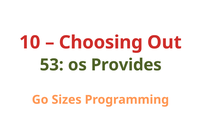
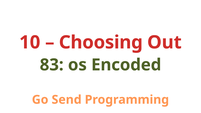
53: 53 -> 83 (52, 65)
Provides: Provides -> Encoded (126, 65)
Sizes: Sizes -> Send (67, 100)
